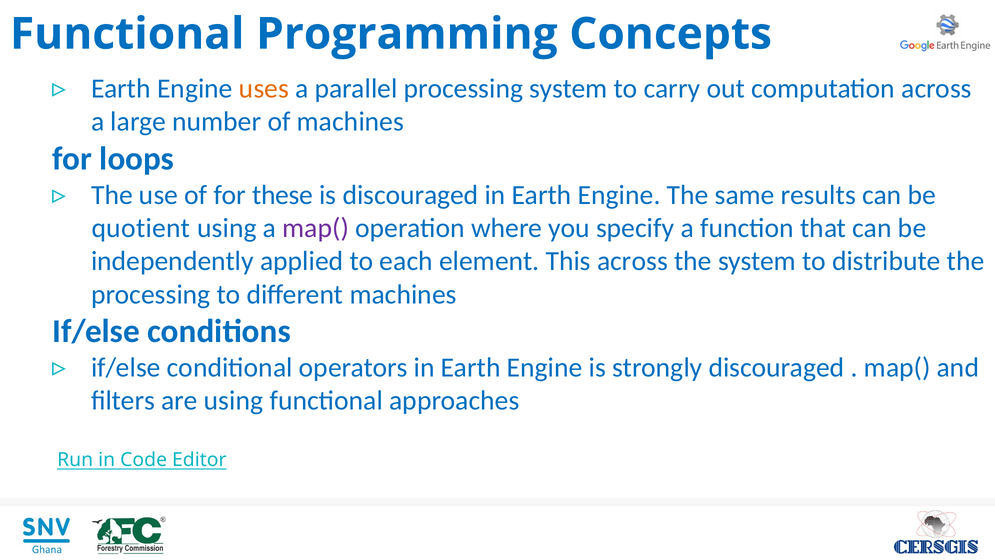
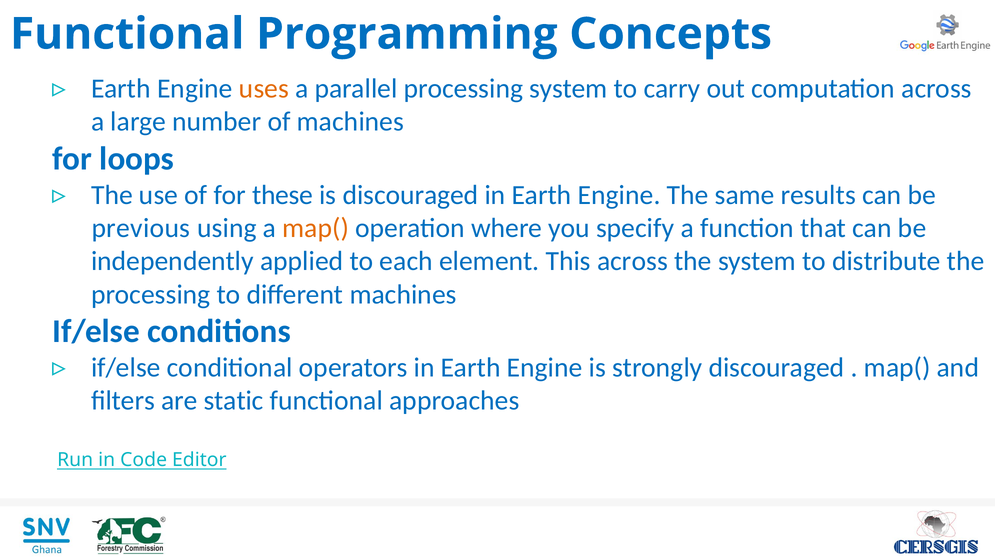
quotient: quotient -> previous (141, 228)
map( colour: purple -> orange (316, 228)
are using: using -> static (234, 400)
